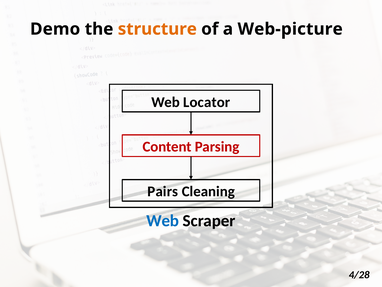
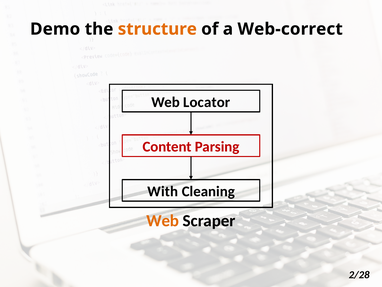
Web-picture: Web-picture -> Web-correct (290, 29)
Pairs: Pairs -> With (163, 191)
Web colour: blue -> orange (163, 220)
4/28: 4/28 -> 2/28 (359, 274)
